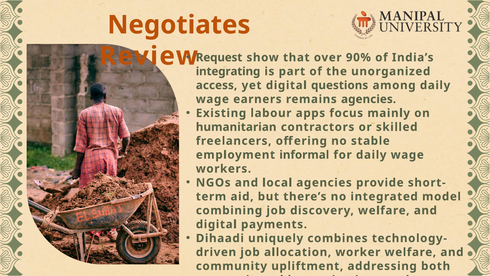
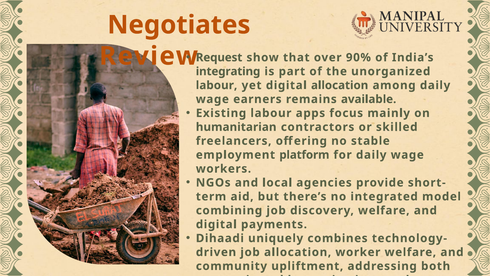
access: access -> labour (217, 85)
digital questions: questions -> allocation (340, 85)
remains agencies: agencies -> available (369, 99)
informal: informal -> platform (304, 155)
